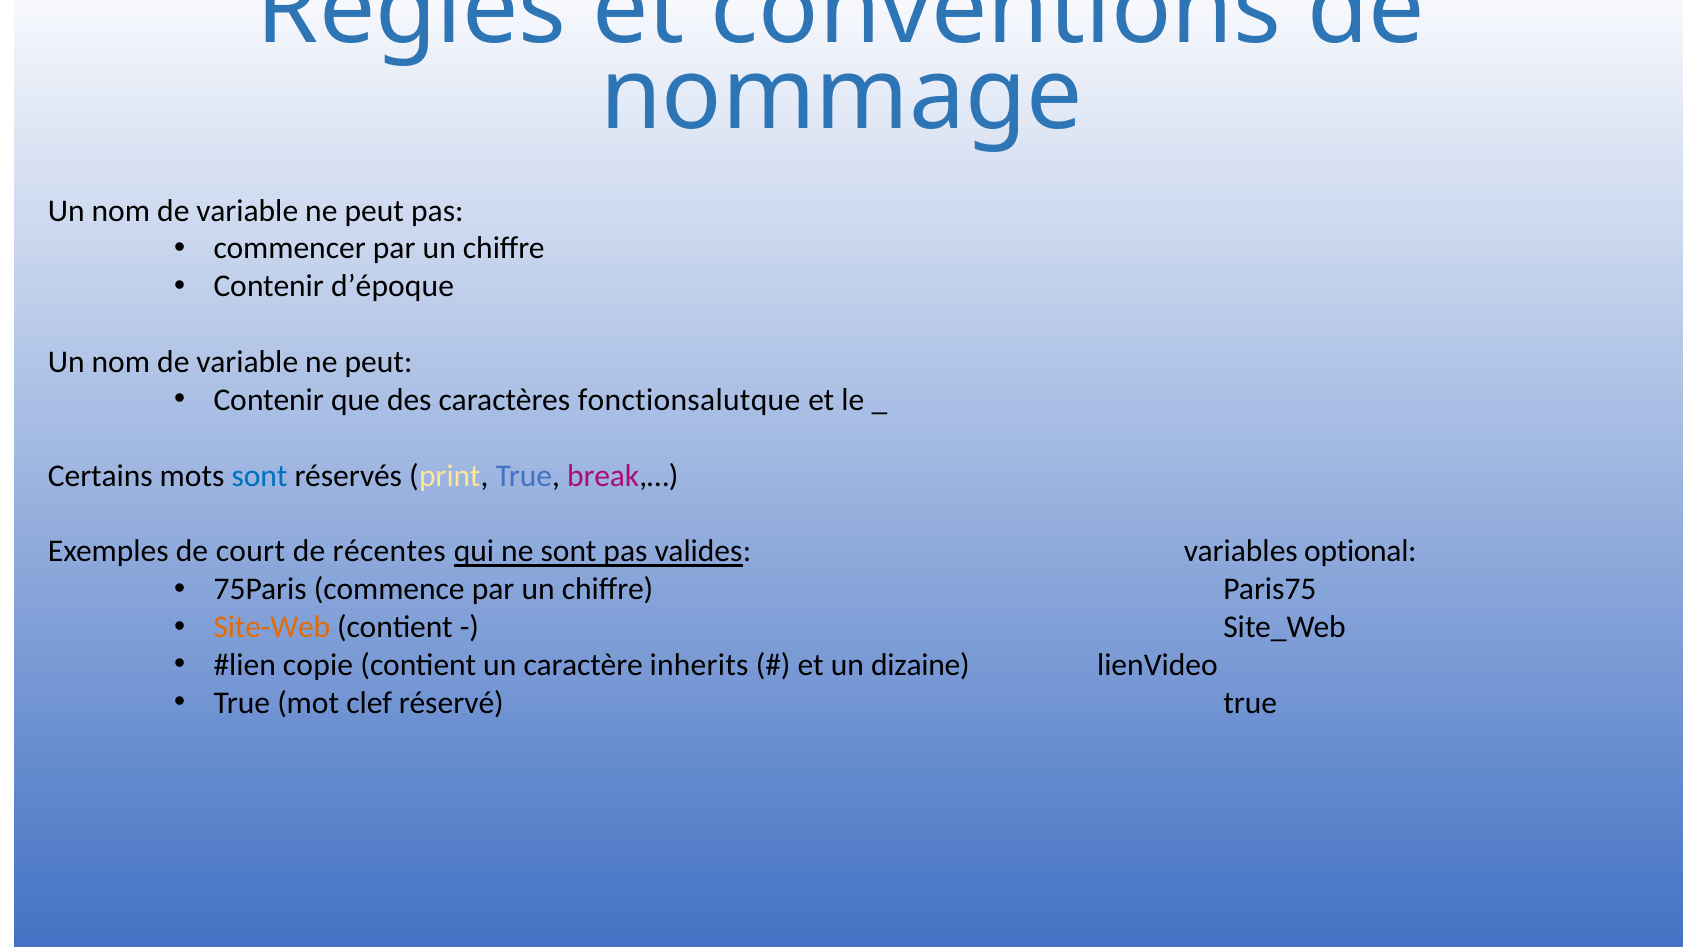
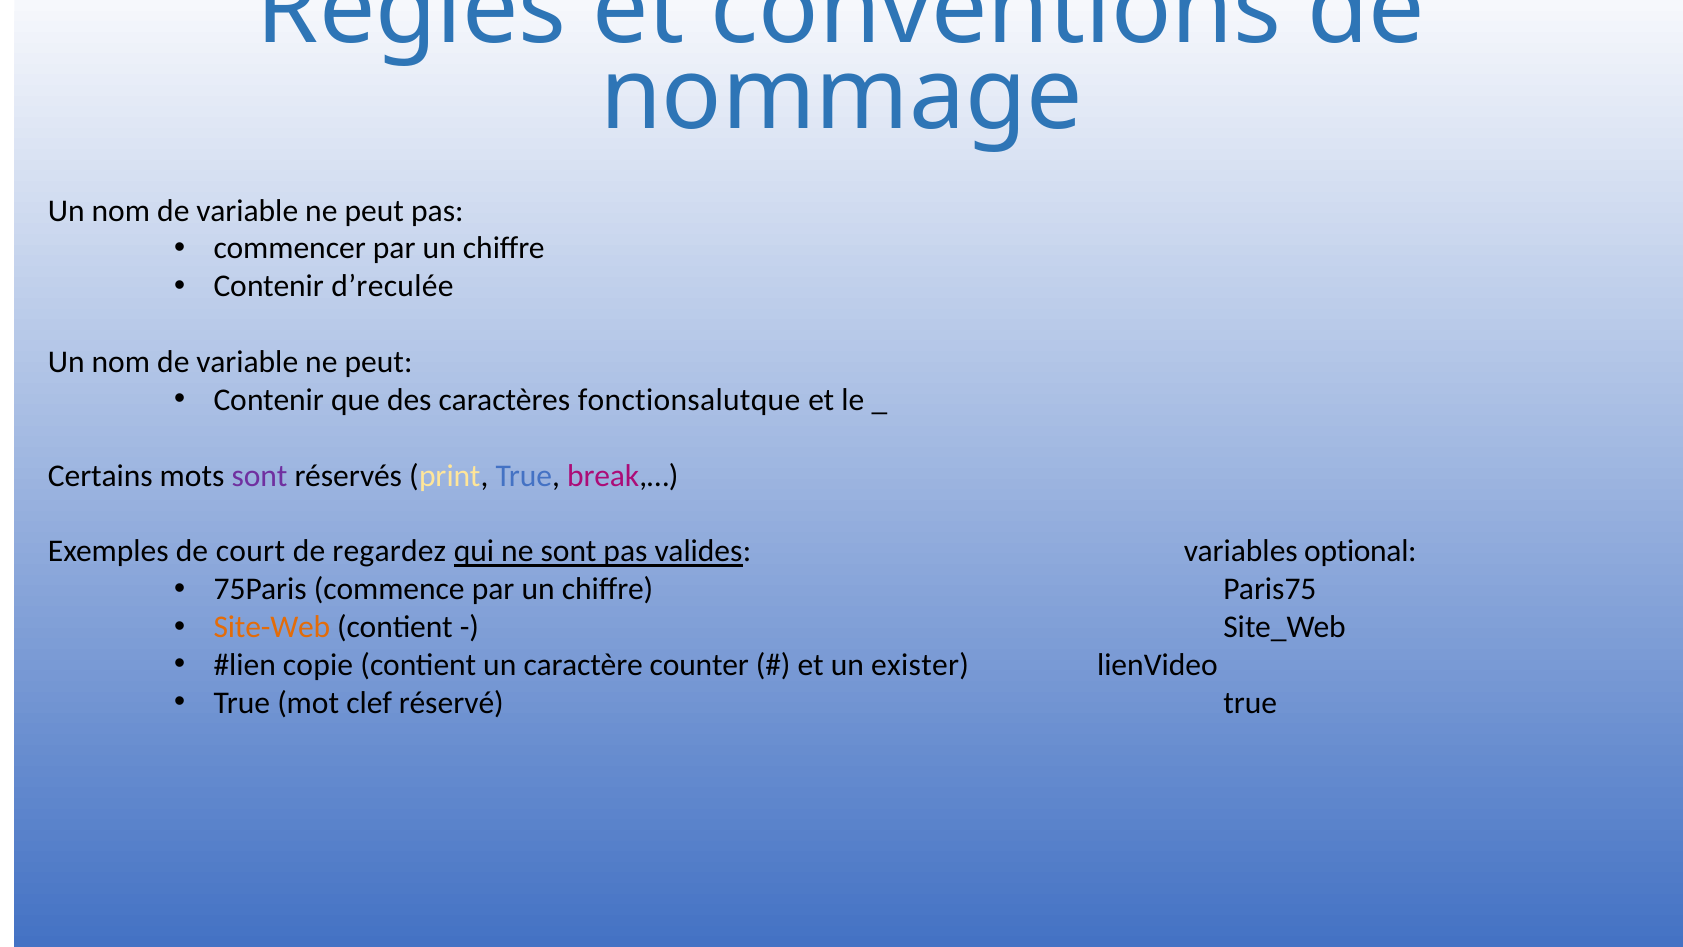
d’époque: d’époque -> d’reculée (392, 286)
sont colour: blue -> purple (259, 476)
récentes: récentes -> regardez (389, 551)
inherits: inherits -> counter (699, 665)
dizaine: dizaine -> exister (920, 665)
